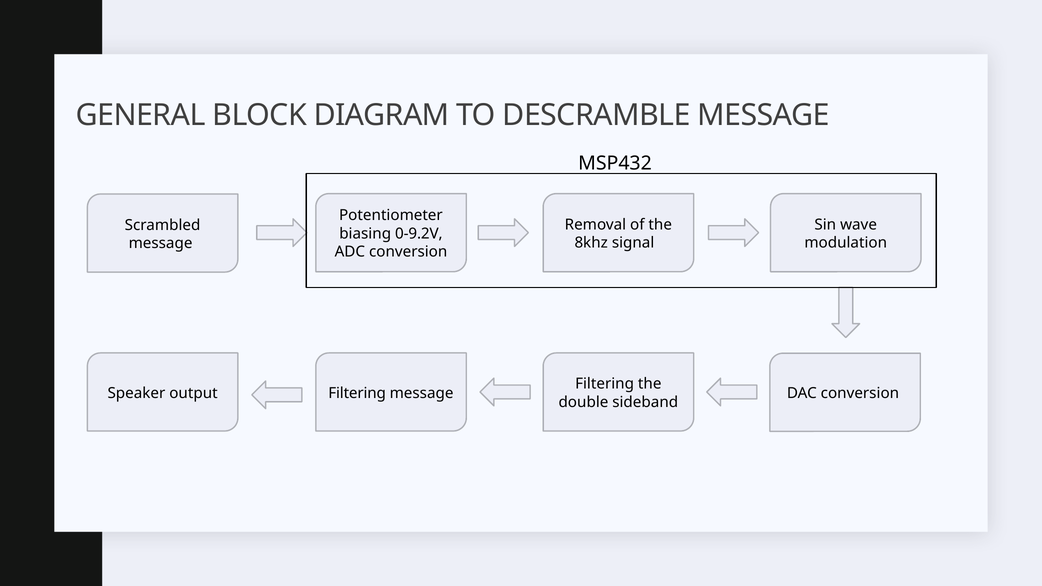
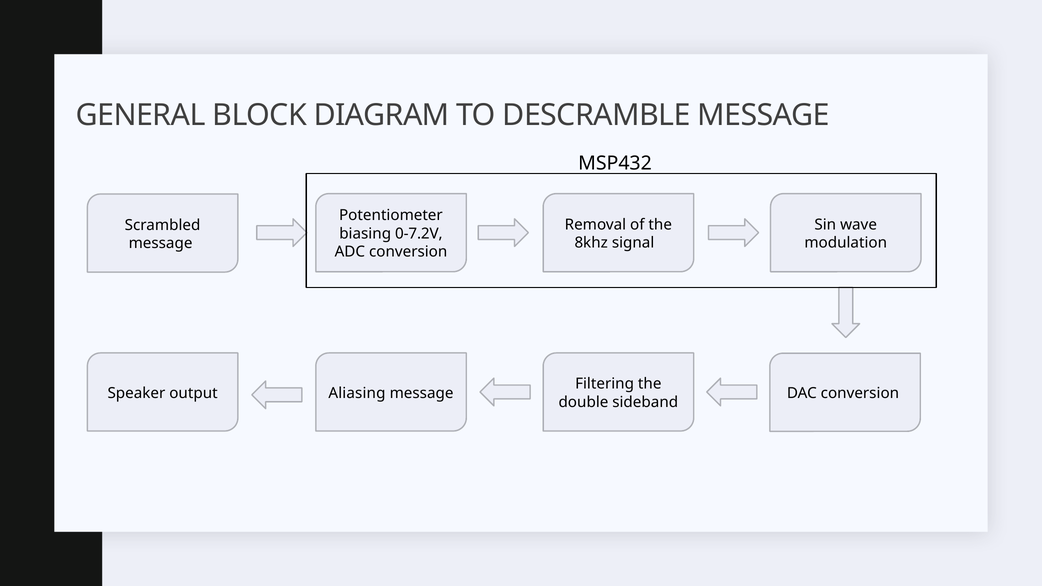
0-9.2V: 0-9.2V -> 0-7.2V (419, 234)
Filtering: Filtering -> Aliasing (357, 393)
